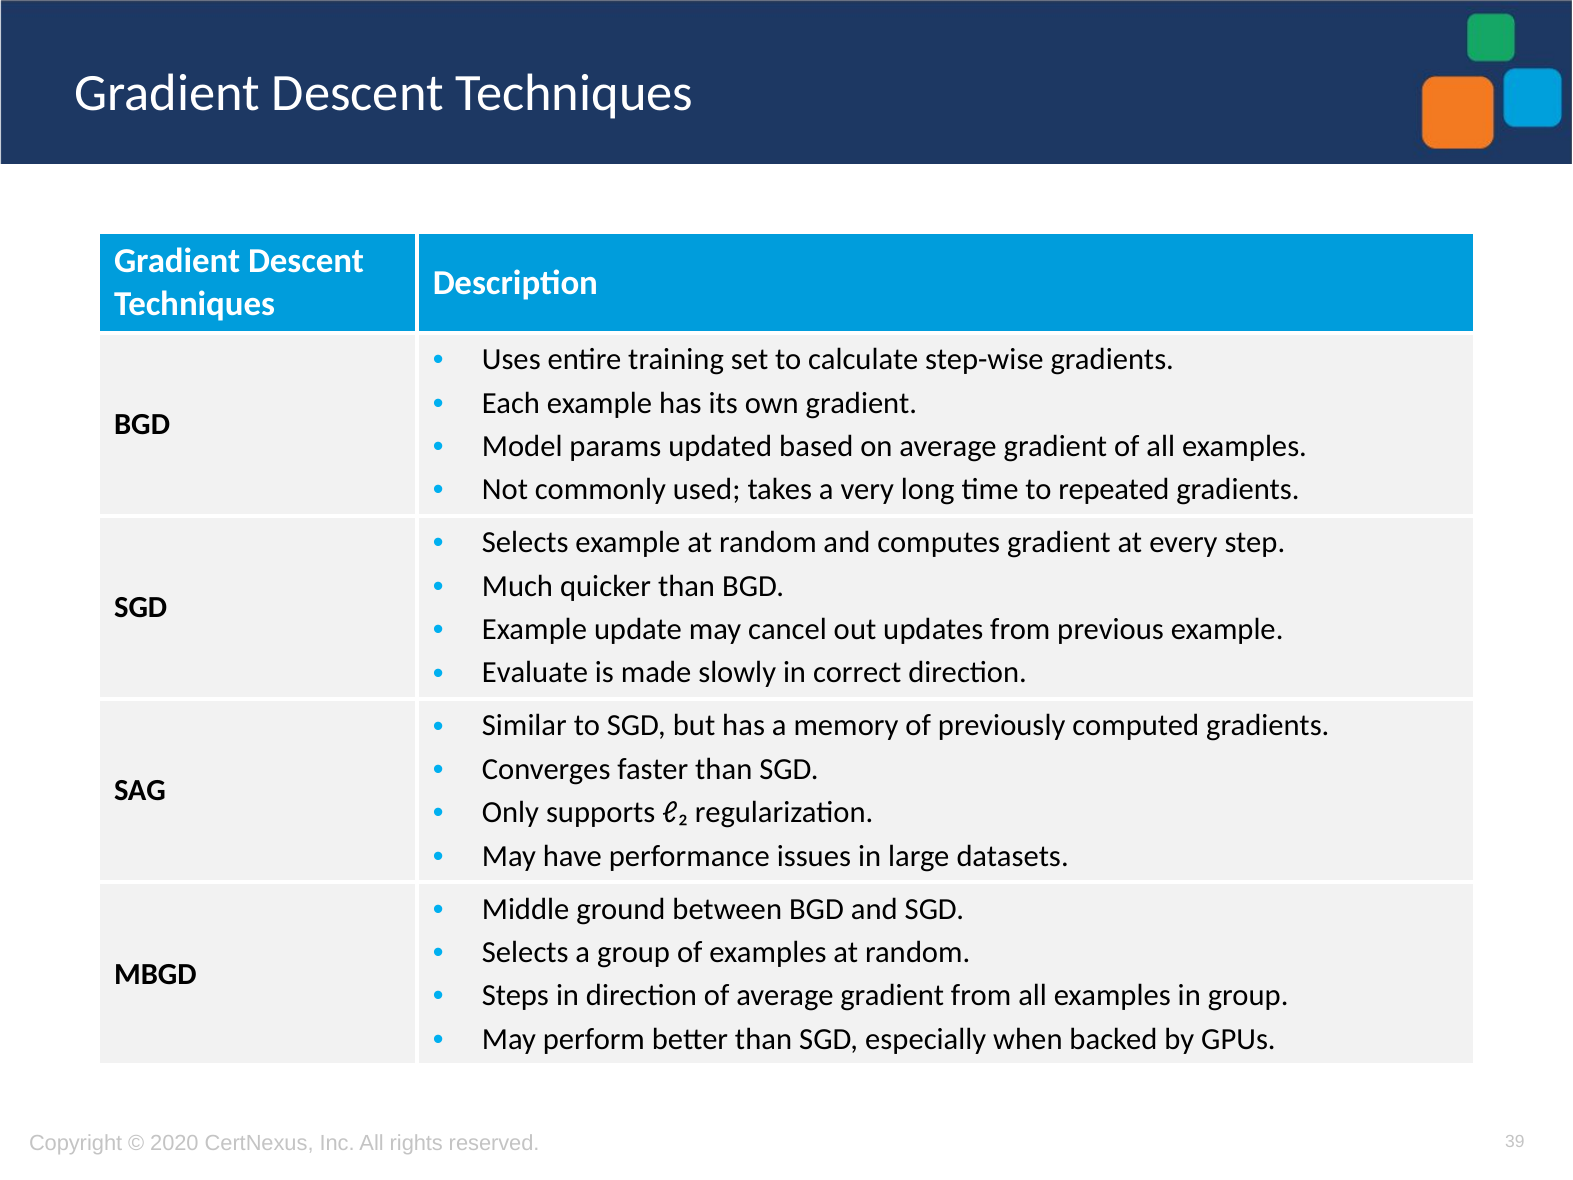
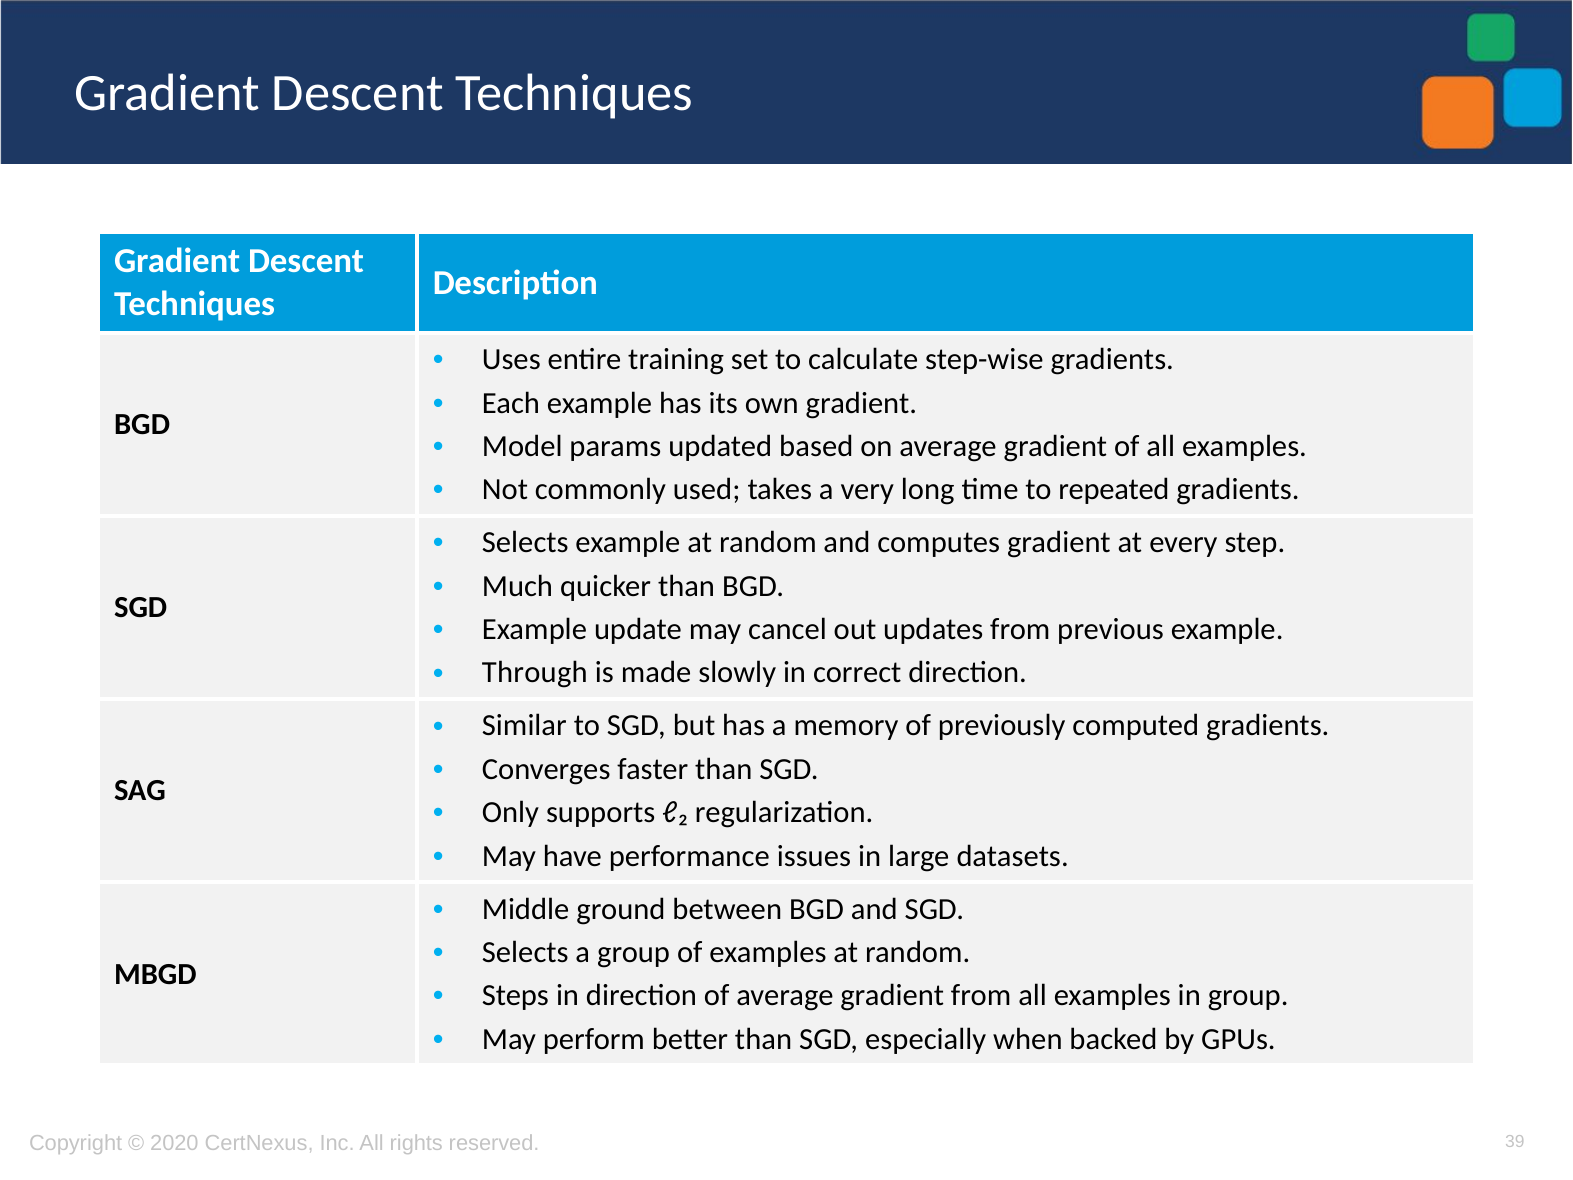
Evaluate: Evaluate -> Through (535, 673)
